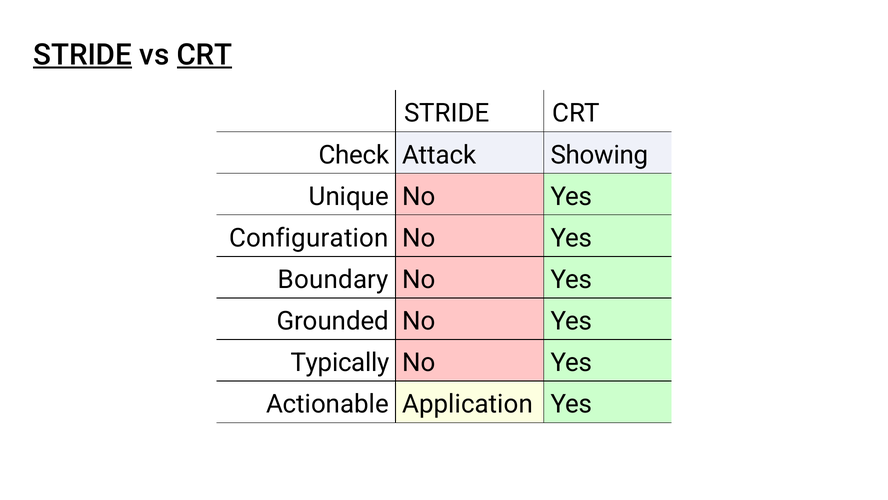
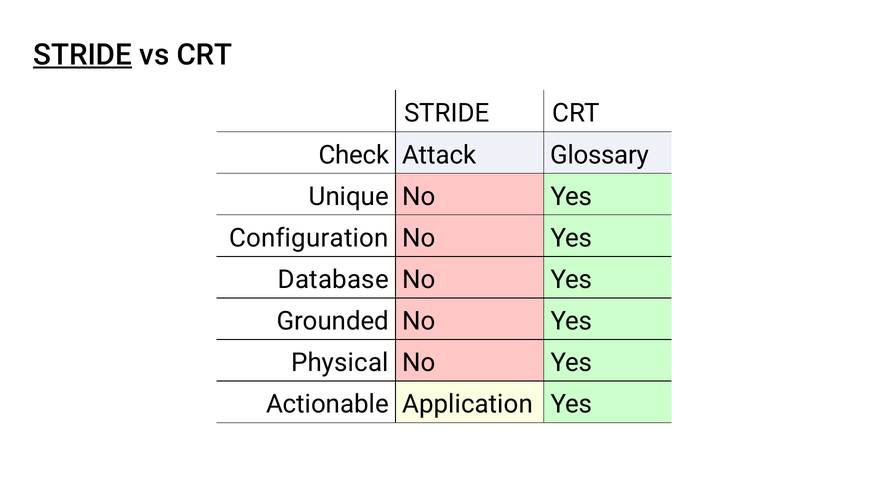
CRT underline: present -> none (204, 55)
Showing: Showing -> Glossary (600, 155)
Boundary: Boundary -> Database (333, 280)
Typically: Typically -> Physical (340, 363)
